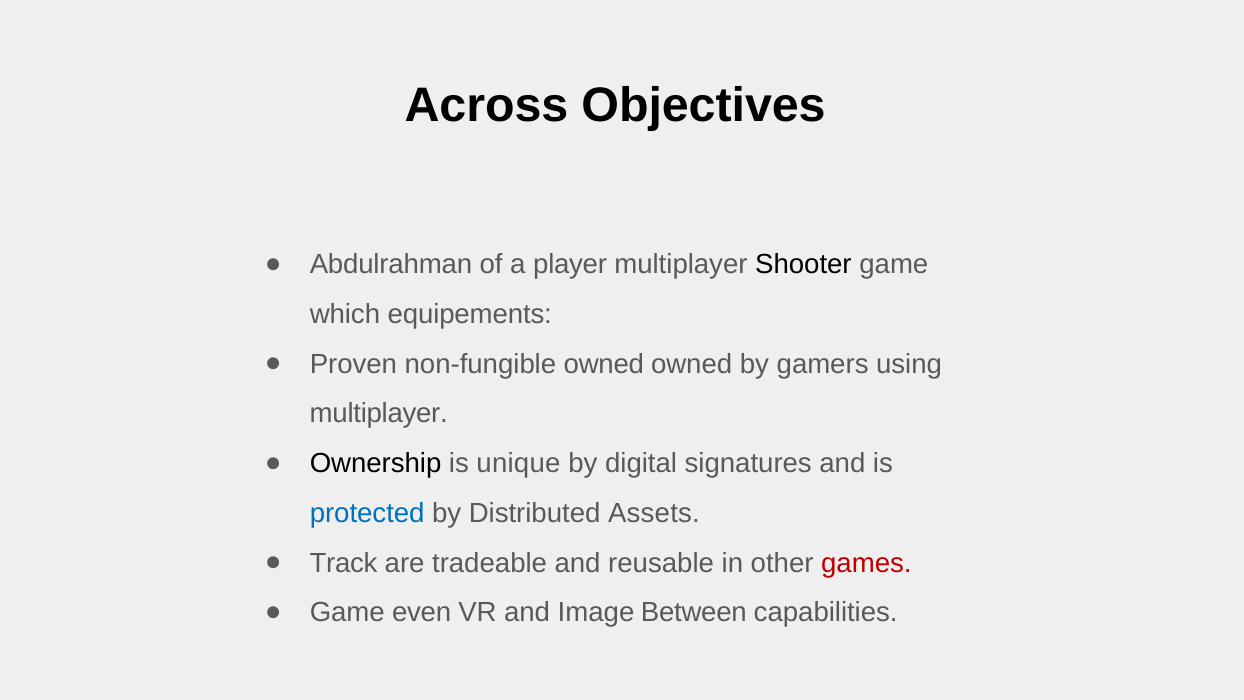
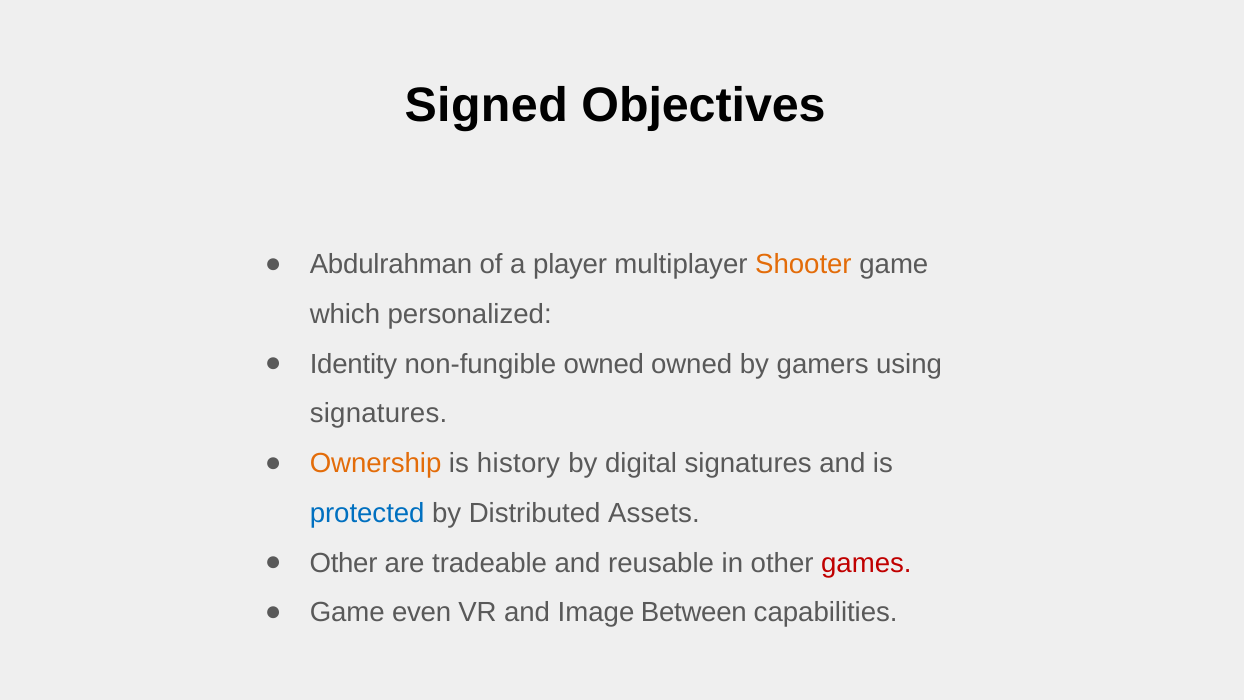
Across: Across -> Signed (486, 105)
Shooter colour: black -> orange (803, 265)
equipements: equipements -> personalized (470, 314)
Proven: Proven -> Identity (353, 364)
multiplayer: multiplayer -> signatures (379, 414)
Ownership colour: black -> orange (376, 463)
unique: unique -> history (518, 463)
Track: Track -> Other (344, 563)
